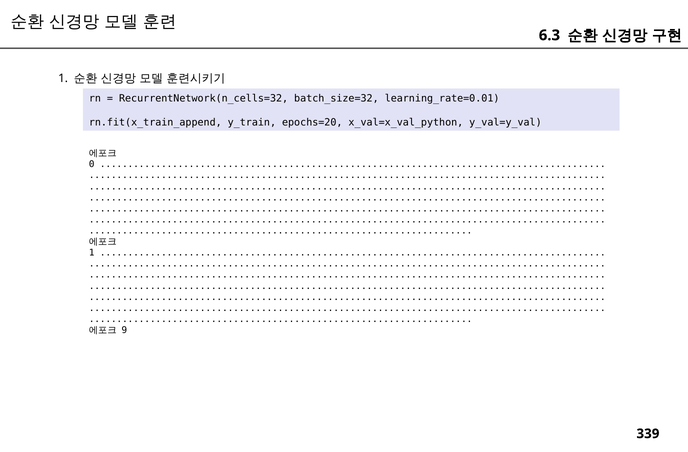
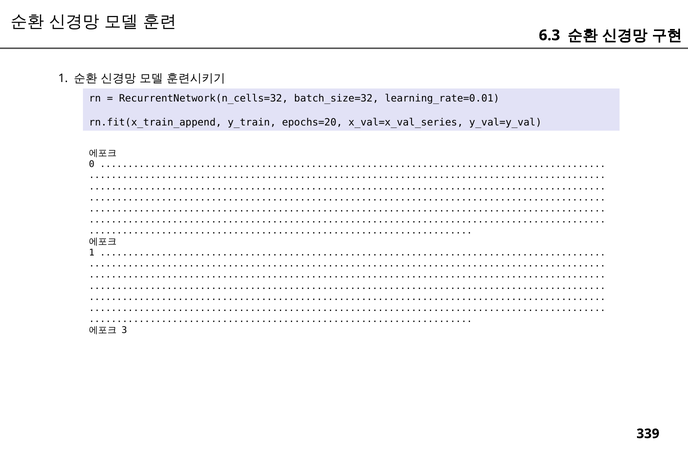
x_val=x_val_python: x_val=x_val_python -> x_val=x_val_series (406, 122)
9: 9 -> 3 (124, 330)
